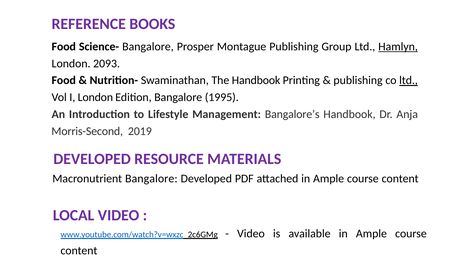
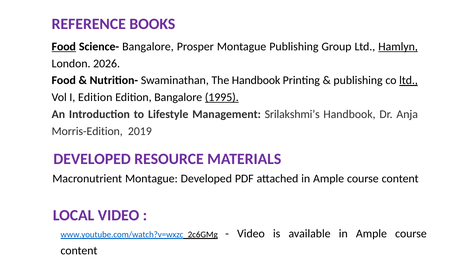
Food underline: none -> present (64, 46)
2093: 2093 -> 2026 (107, 63)
I London: London -> Edition (95, 97)
1995 underline: none -> present (222, 97)
Bangalore’s: Bangalore’s -> Srilakshmi’s (292, 114)
Morris-Second: Morris-Second -> Morris-Edition (87, 131)
Macronutrient Bangalore: Bangalore -> Montague (151, 179)
